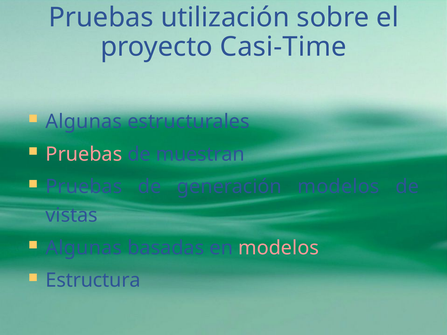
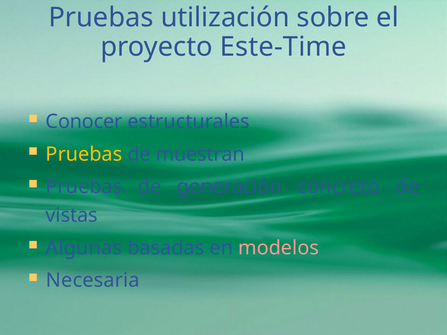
Casi-Time: Casi-Time -> Este-Time (283, 47)
Algunas: Algunas -> Conocer (84, 122)
Pruebas colour: pink -> yellow (84, 154)
generación modelos: modelos -> concreto (339, 187)
Estructura: Estructura -> Necesaria (93, 281)
